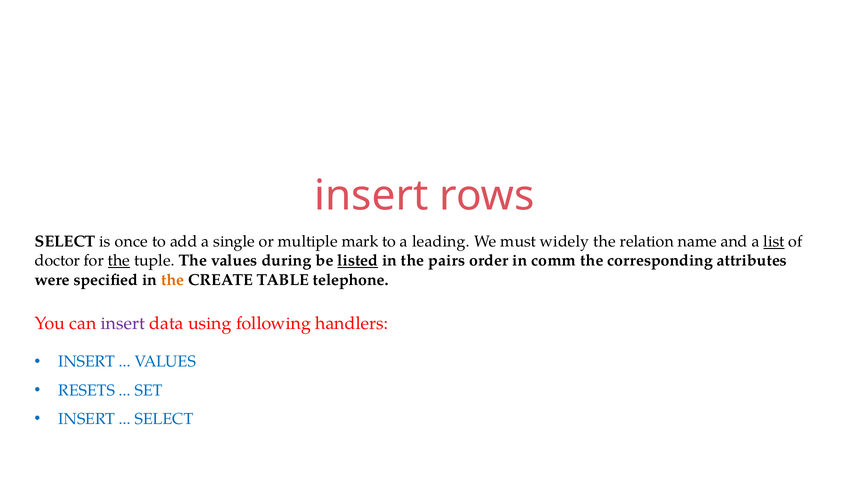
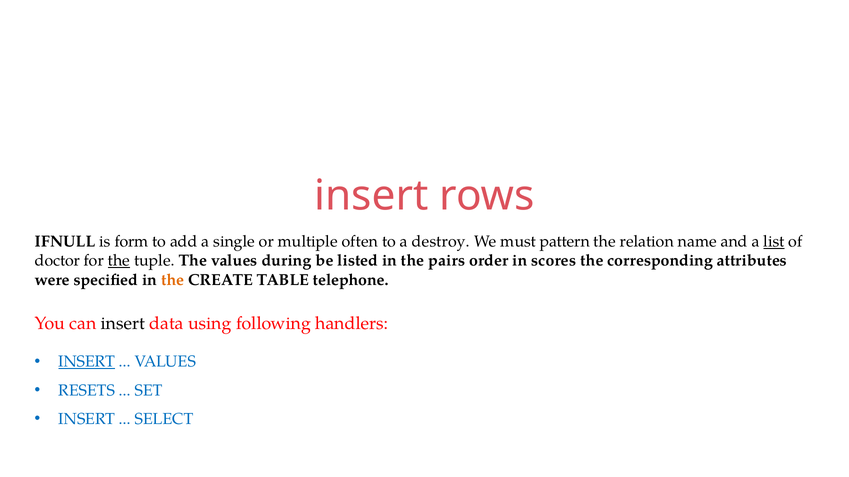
SELECT: SELECT -> IFNULL (65, 242)
once: once -> form (132, 242)
mark: mark -> often (360, 242)
leading: leading -> destroy (441, 242)
widely: widely -> pattern (565, 242)
listed underline: present -> none (358, 261)
comm: comm -> scores (554, 261)
insert colour: purple -> black (123, 324)
INSERT underline: none -> present (87, 362)
